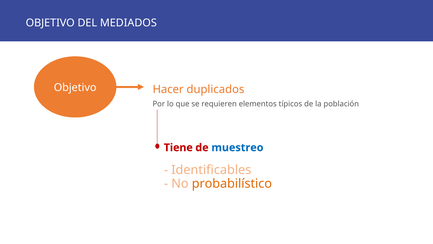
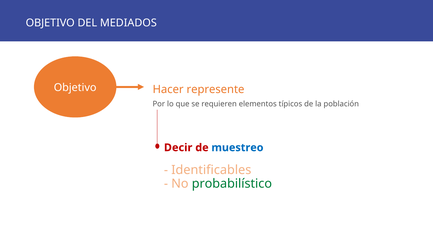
duplicados: duplicados -> represente (215, 89)
Tiene: Tiene -> Decir (178, 147)
probabilístico colour: orange -> green (232, 183)
